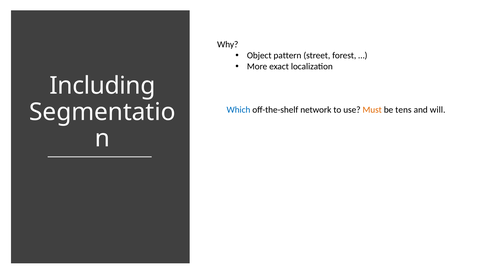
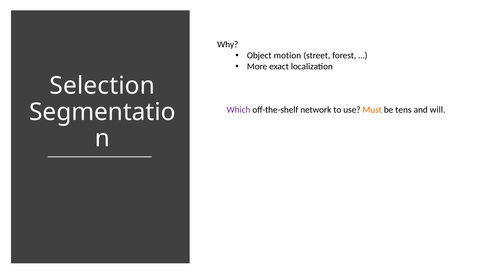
pattern: pattern -> motion (287, 56)
Including: Including -> Selection (102, 86)
Which colour: blue -> purple (238, 110)
